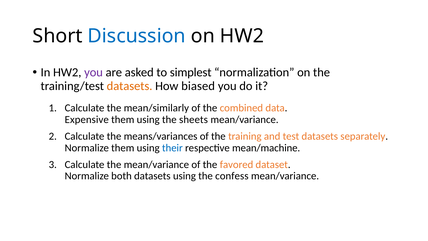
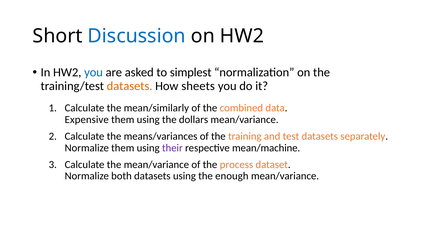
you colour: purple -> blue (94, 72)
biased: biased -> sheets (198, 86)
sheets: sheets -> dollars (194, 119)
their colour: blue -> purple (172, 148)
favored: favored -> process (236, 164)
confess: confess -> enough (232, 176)
